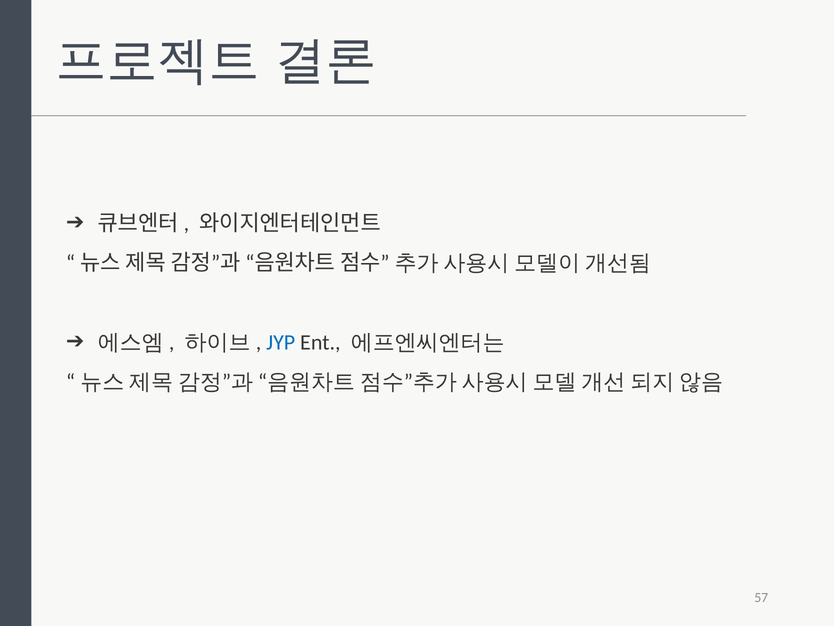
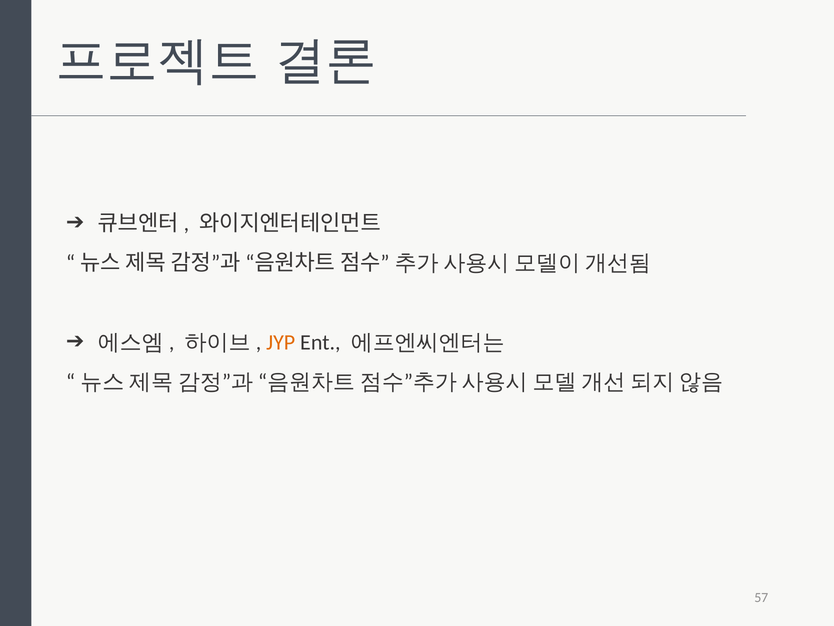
JYP colour: blue -> orange (281, 342)
